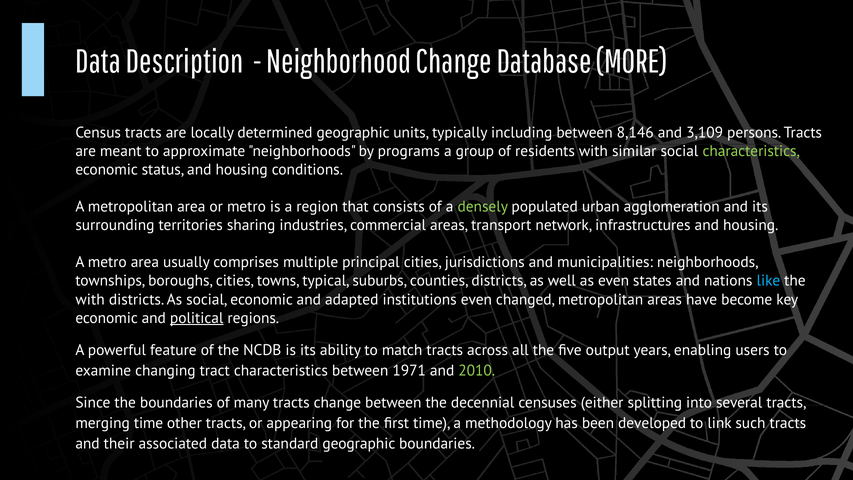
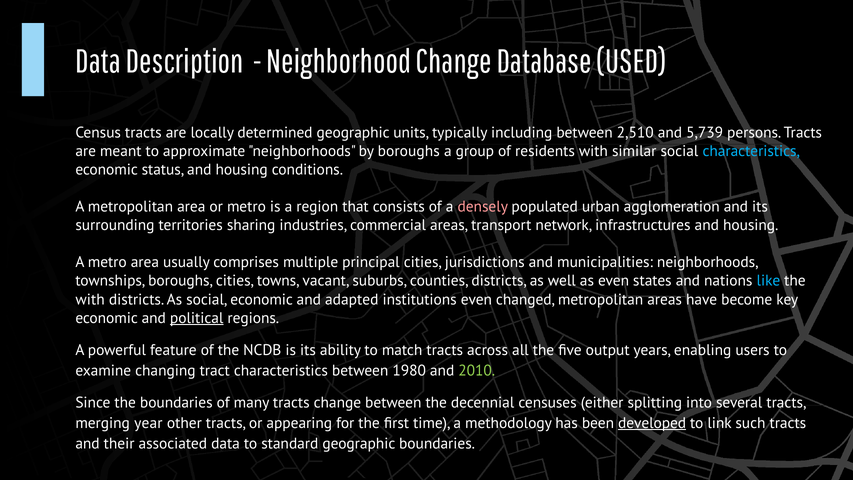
MORE: MORE -> USED (632, 62)
8,146: 8,146 -> 2,510 (635, 133)
3,109: 3,109 -> 5,739 (705, 133)
by programs: programs -> boroughs (409, 151)
characteristics colour: light green -> light blue (751, 151)
densely colour: light green -> pink (483, 207)
typical: typical -> vacant (326, 281)
1971: 1971 -> 1980 (409, 370)
merging time: time -> year (148, 423)
developed underline: none -> present (652, 423)
